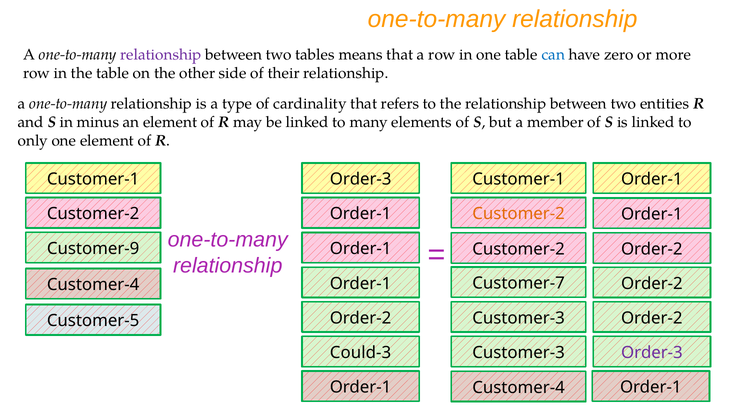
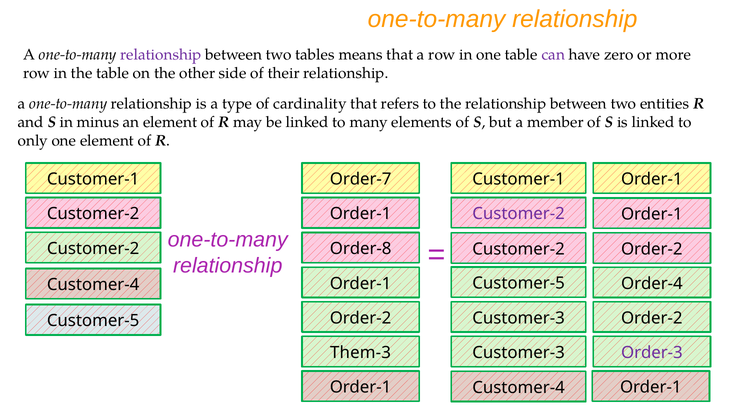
can colour: blue -> purple (553, 55)
Order-3: Order-3 -> Order-7 (361, 179)
Customer-2 colour: orange -> purple (519, 214)
Customer-9: Customer-9 -> Customer-2 (93, 249)
Order-1: Order-1 -> Order-8 (361, 249)
Customer-7: Customer-7 -> Customer-5 (519, 284)
Order-2: Order-2 -> Order-4 (652, 284)
Could-3: Could-3 -> Them-3 (360, 353)
